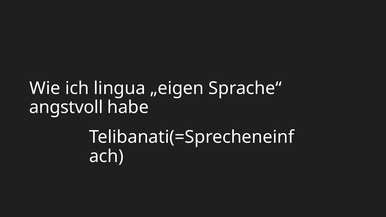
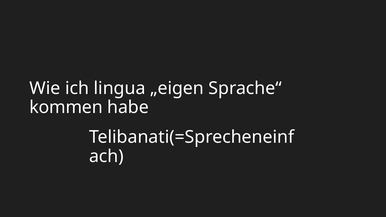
angstvoll: angstvoll -> kommen (66, 107)
